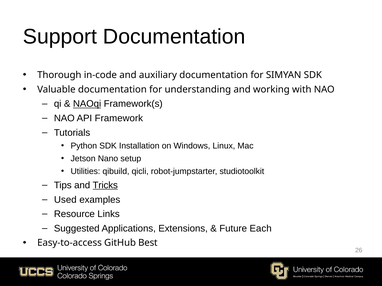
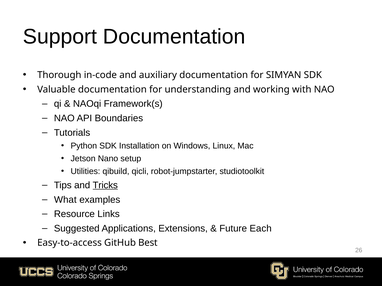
NAOqi underline: present -> none (87, 104)
Framework: Framework -> Boundaries (119, 118)
Used: Used -> What (65, 200)
